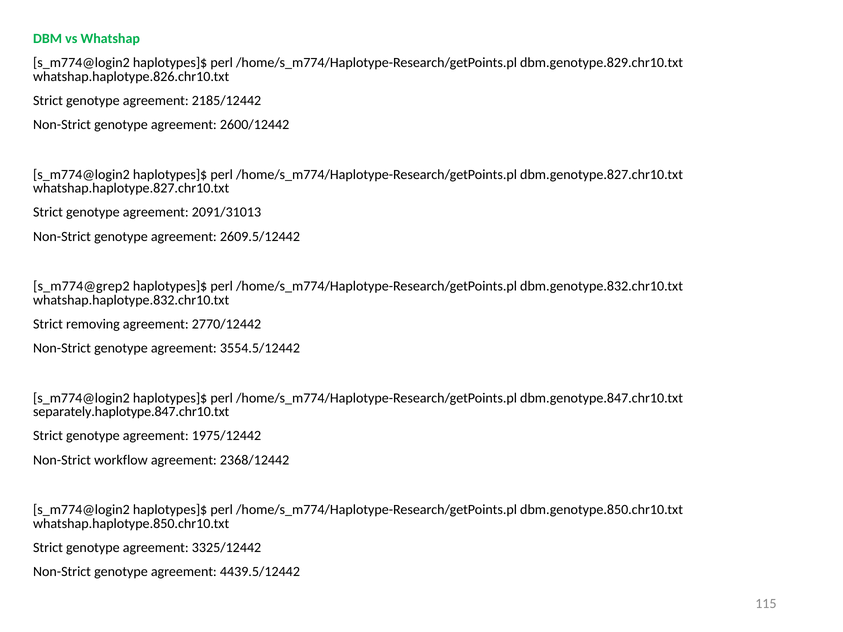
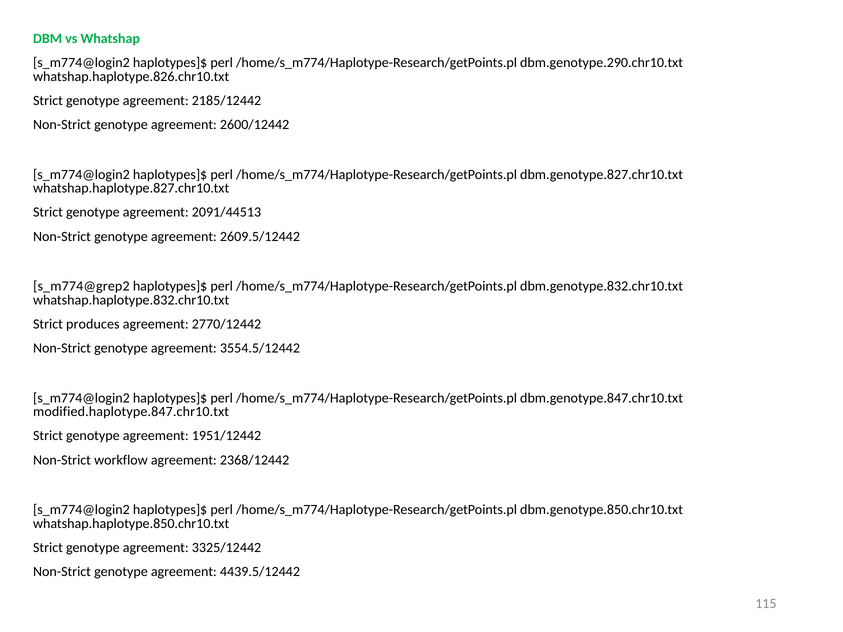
dbm.genotype.829.chr10.txt: dbm.genotype.829.chr10.txt -> dbm.genotype.290.chr10.txt (602, 63)
2091/31013: 2091/31013 -> 2091/44513 (226, 212)
removing: removing -> produces (93, 324)
separately.haplotype.847.chr10.txt: separately.haplotype.847.chr10.txt -> modified.haplotype.847.chr10.txt (131, 412)
1975/12442: 1975/12442 -> 1951/12442 (226, 436)
